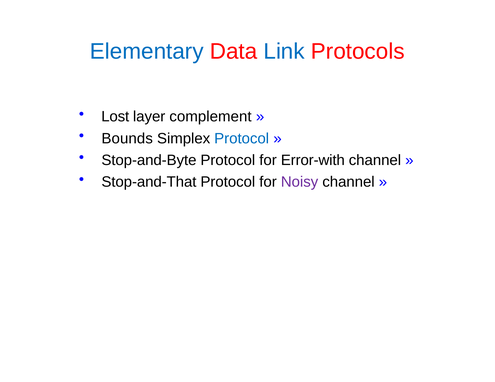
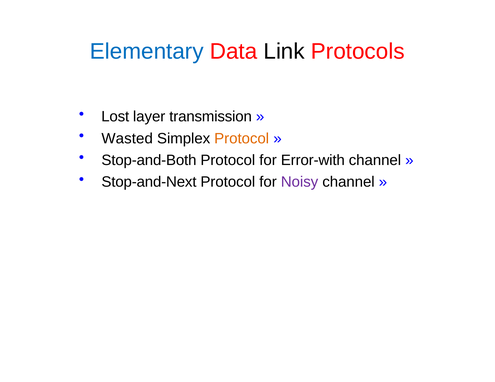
Link colour: blue -> black (284, 52)
complement: complement -> transmission (211, 117)
Bounds: Bounds -> Wasted (127, 139)
Protocol colour: blue -> orange (242, 139)
Stop-and-Byte: Stop-and-Byte -> Stop-and-Both (149, 160)
Stop-and-That: Stop-and-That -> Stop-and-Next (149, 182)
